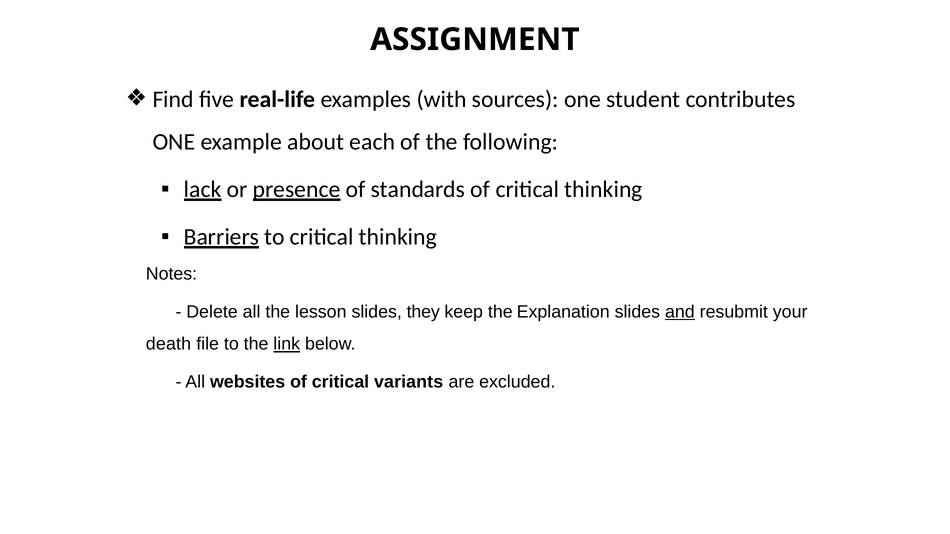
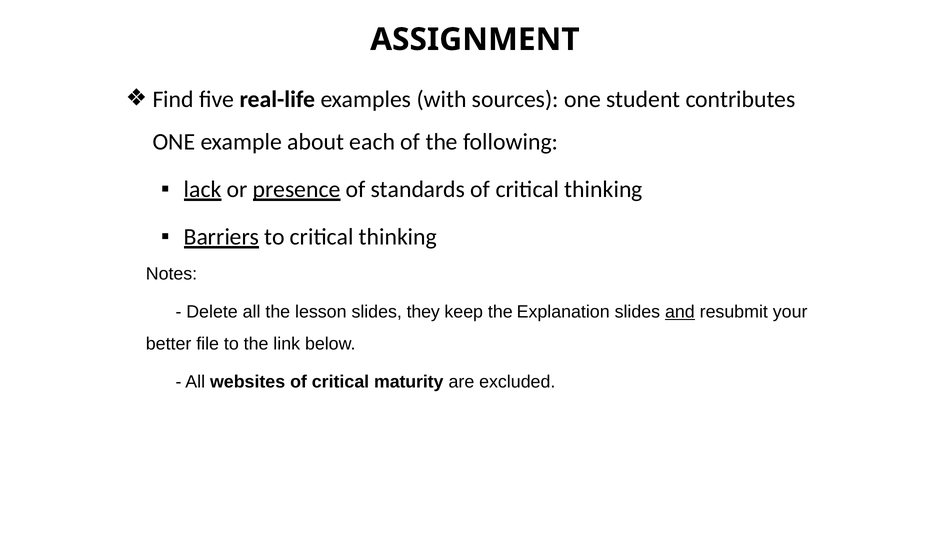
death: death -> better (169, 344)
link underline: present -> none (287, 344)
variants: variants -> maturity (409, 382)
